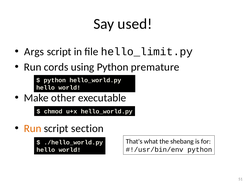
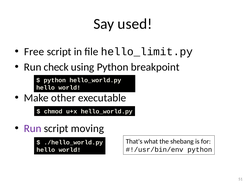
Args: Args -> Free (34, 52)
cords: cords -> check (56, 67)
premature: premature -> breakpoint (155, 67)
Run colour: orange -> purple (33, 128)
section: section -> moving (87, 128)
